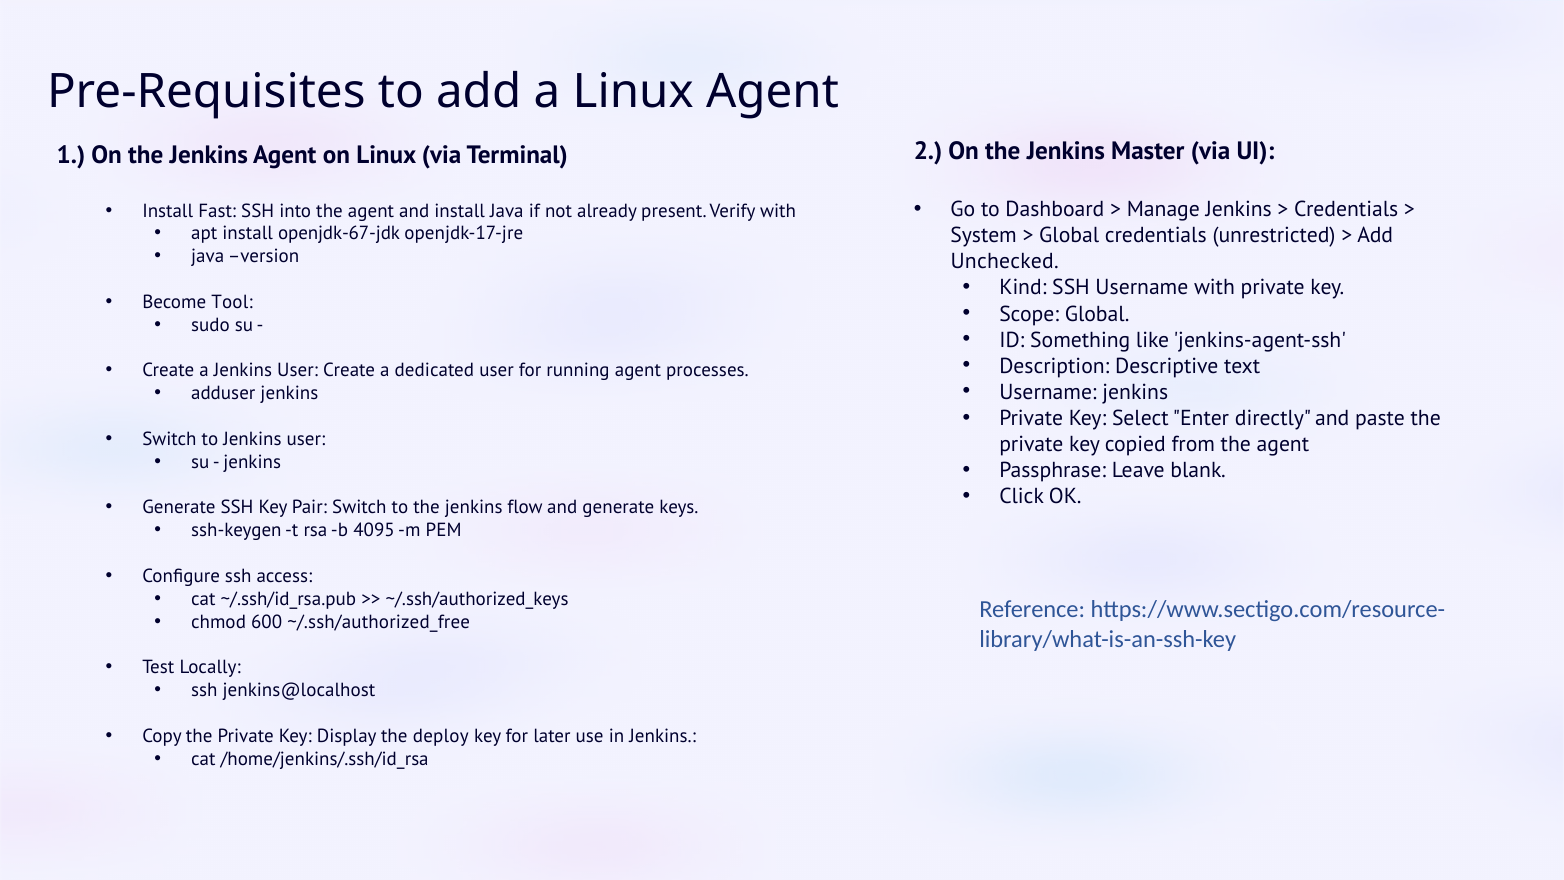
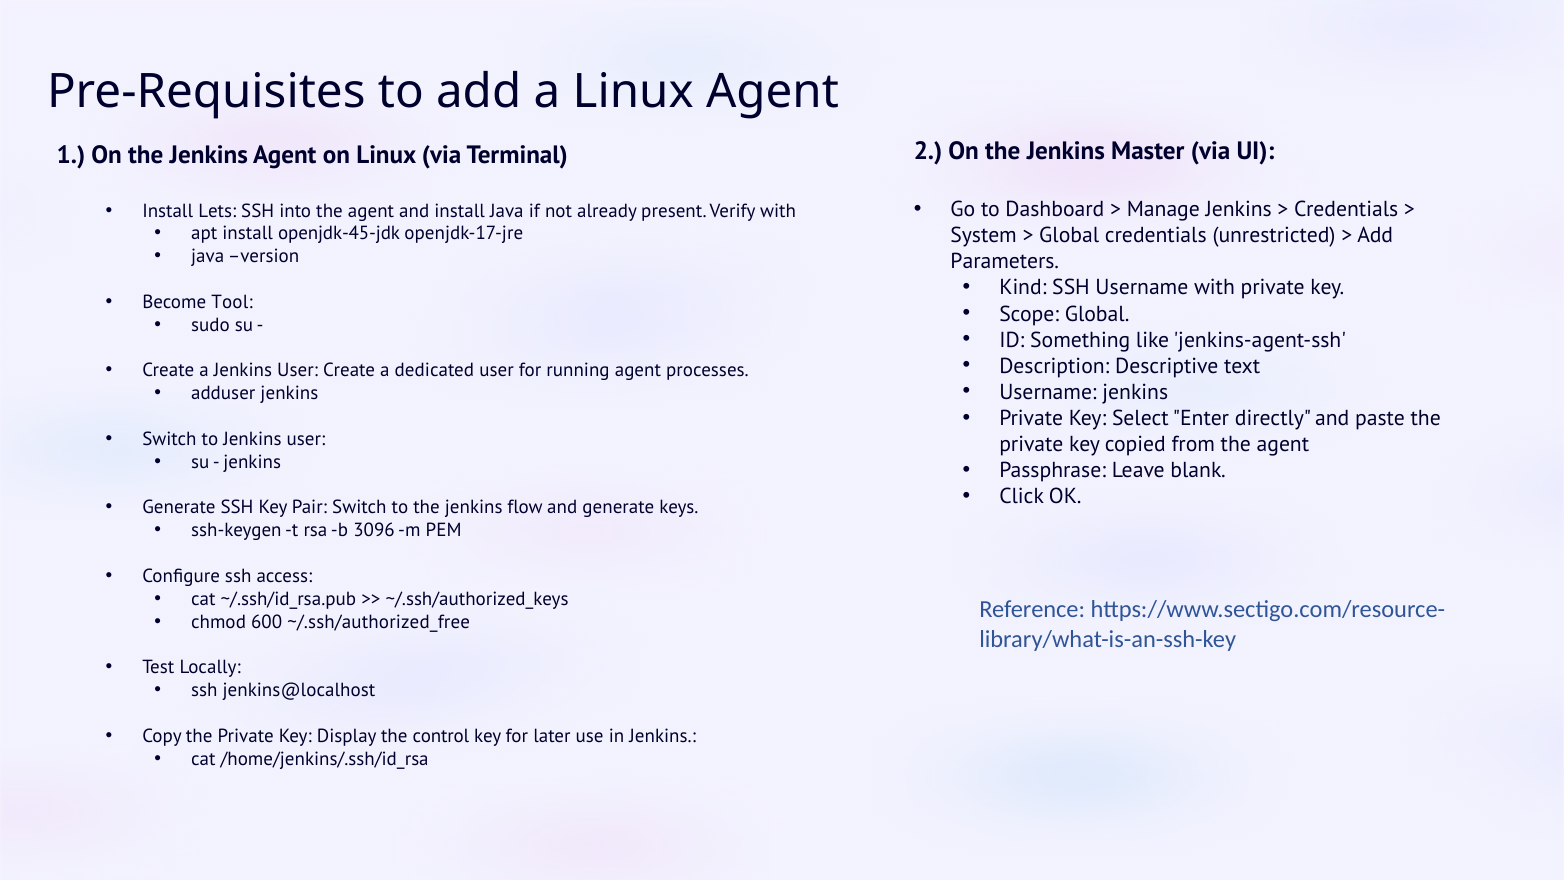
Fast: Fast -> Lets (217, 211)
openjdk-67-jdk: openjdk-67-jdk -> openjdk-45-jdk (339, 234)
Unchecked: Unchecked -> Parameters (1005, 262)
4095: 4095 -> 3096 (374, 530)
deploy: deploy -> control (441, 736)
